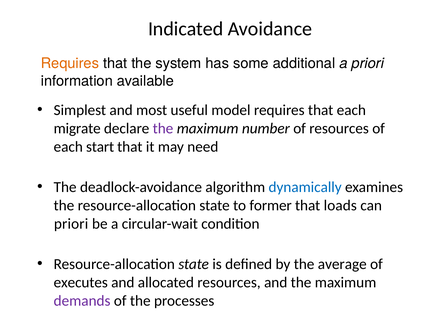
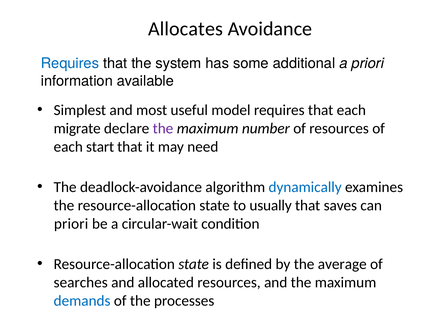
Indicated: Indicated -> Allocates (186, 29)
Requires colour: orange -> blue (70, 63)
former: former -> usually (271, 205)
loads: loads -> saves (340, 205)
executes: executes -> searches (81, 282)
demands colour: purple -> blue (82, 300)
